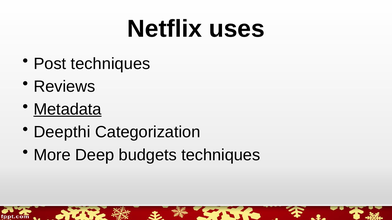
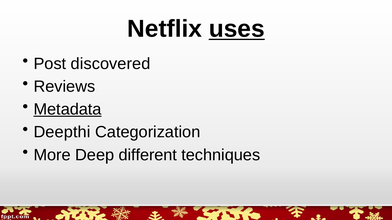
uses underline: none -> present (237, 29)
Post techniques: techniques -> discovered (111, 64)
budgets: budgets -> different (148, 155)
